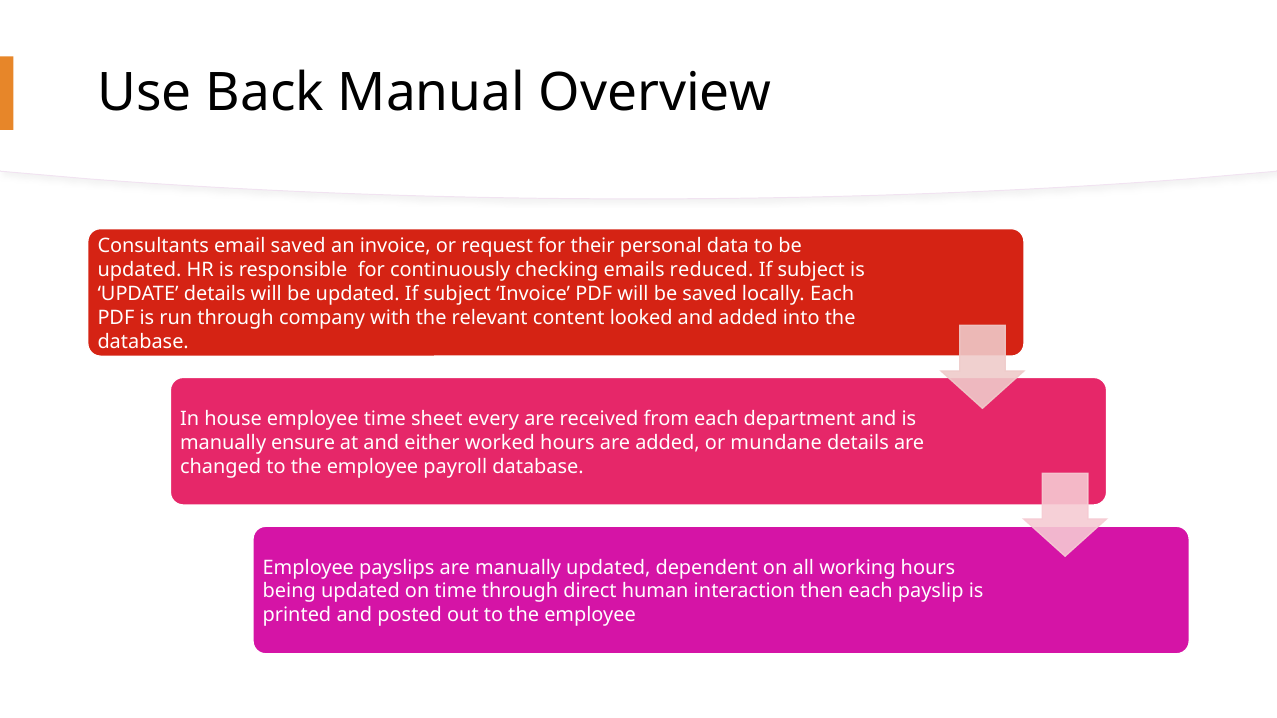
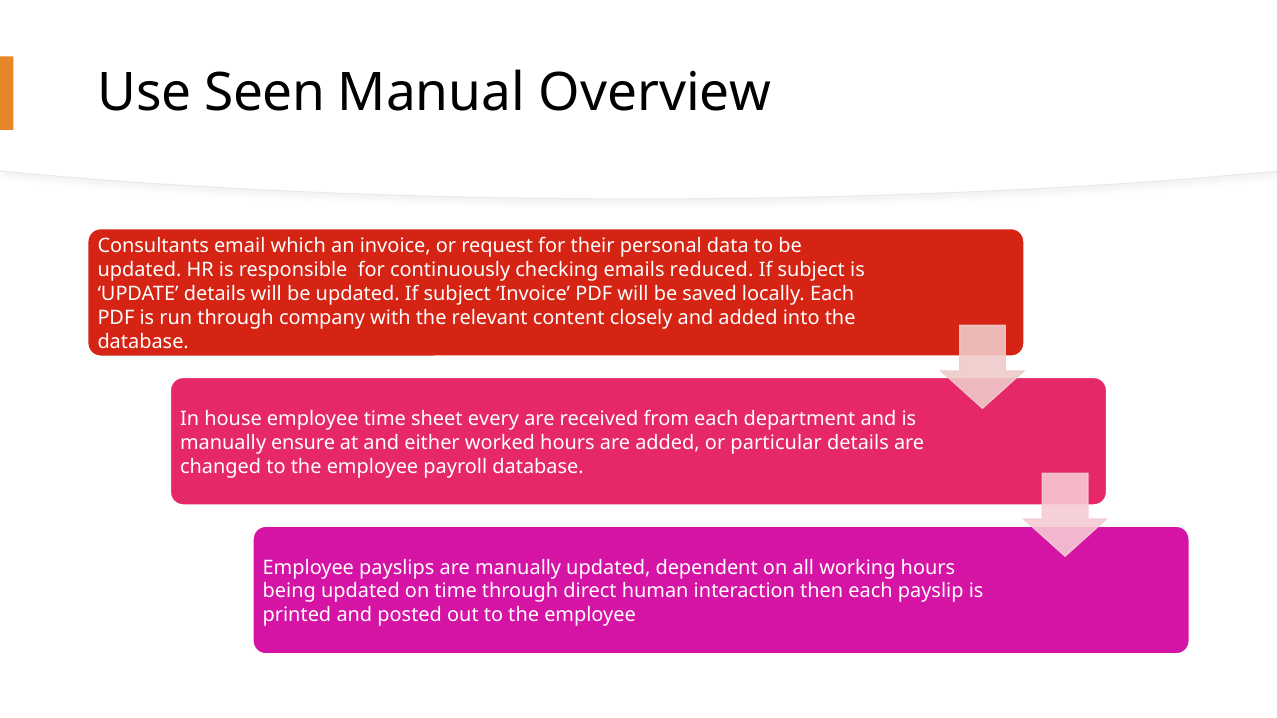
Back: Back -> Seen (265, 93)
email saved: saved -> which (298, 246)
looked: looked -> closely (641, 318)
mundane: mundane -> particular (776, 443)
